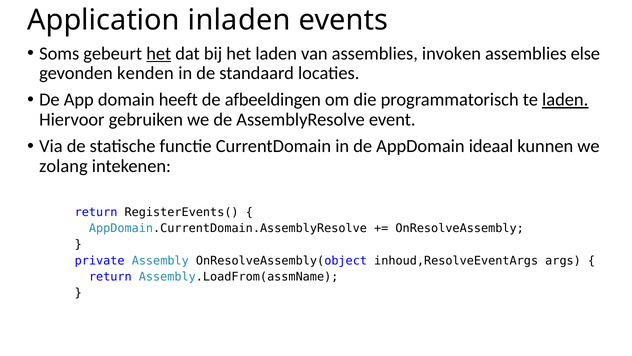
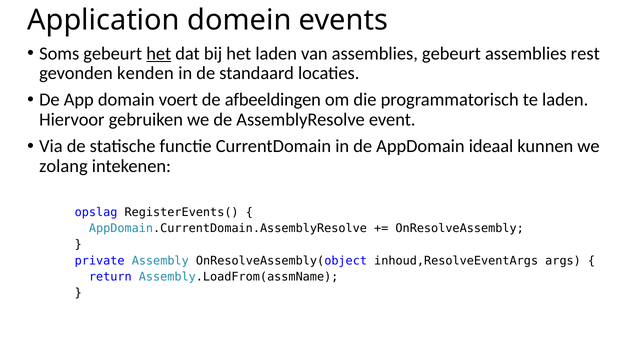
inladen: inladen -> domein (239, 20)
assemblies invoken: invoken -> gebeurt (451, 53)
else: else -> rest (585, 53)
heeft: heeft -> voert (178, 100)
laden underline: present -> none (565, 100)
return: return -> opslag (96, 212)
